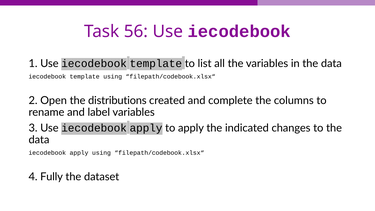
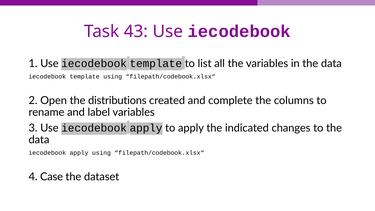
56: 56 -> 43 (136, 32)
Fully: Fully -> Case (52, 177)
